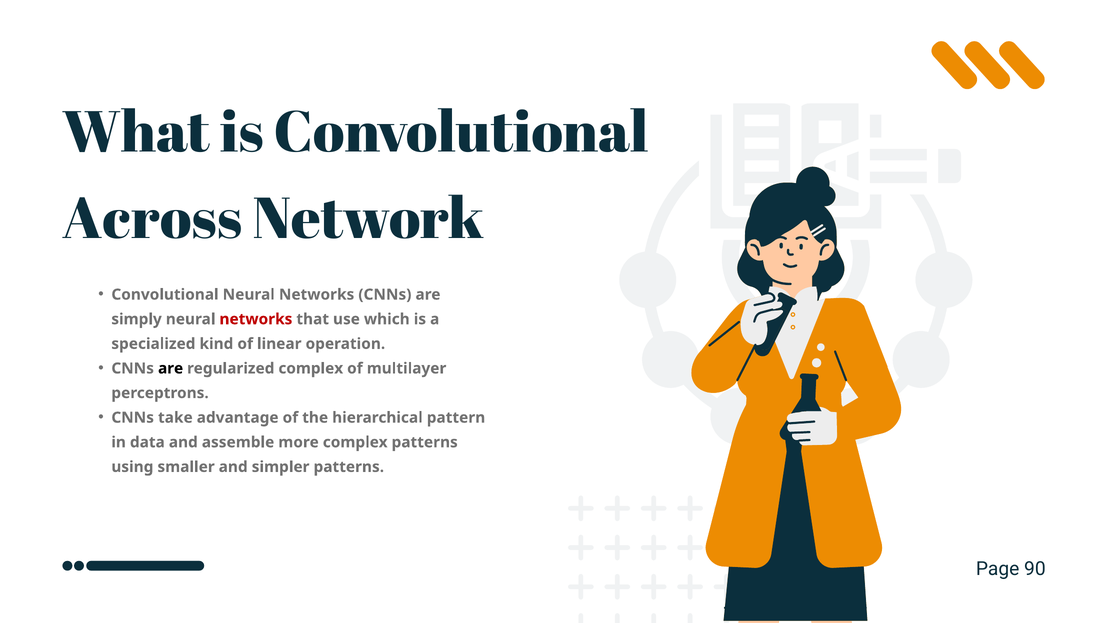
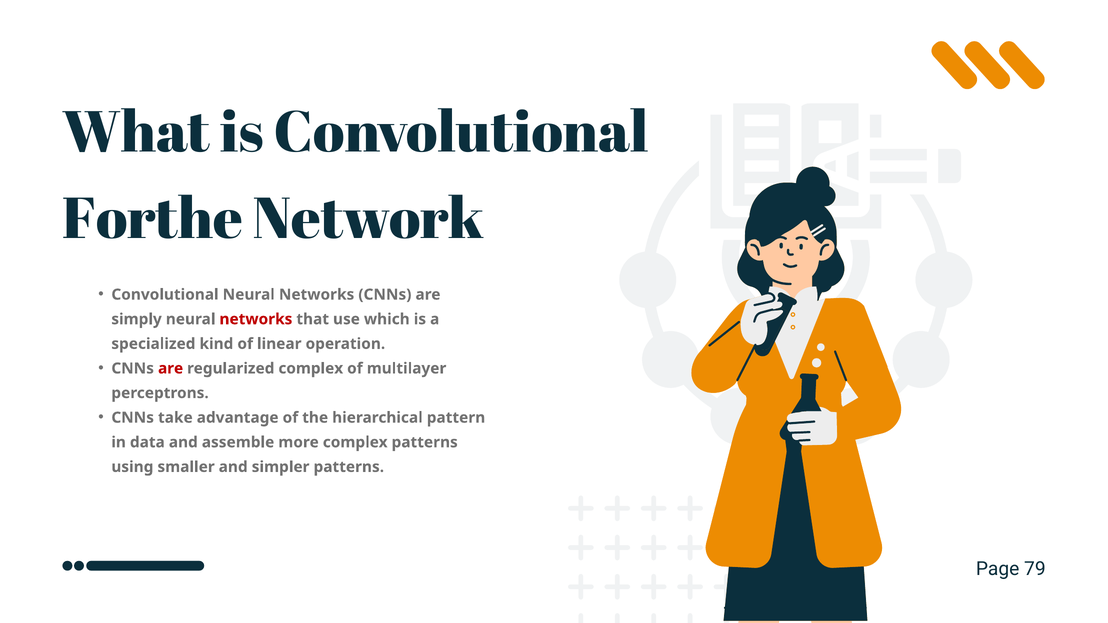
Across: Across -> Forthe (153, 219)
are colour: black -> red (171, 369)
90: 90 -> 79 (1035, 569)
